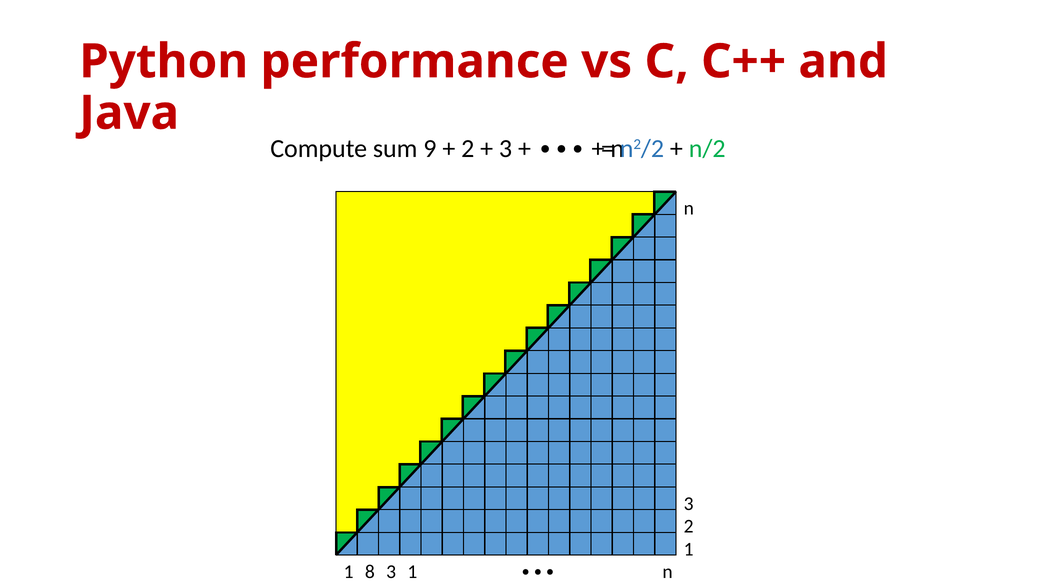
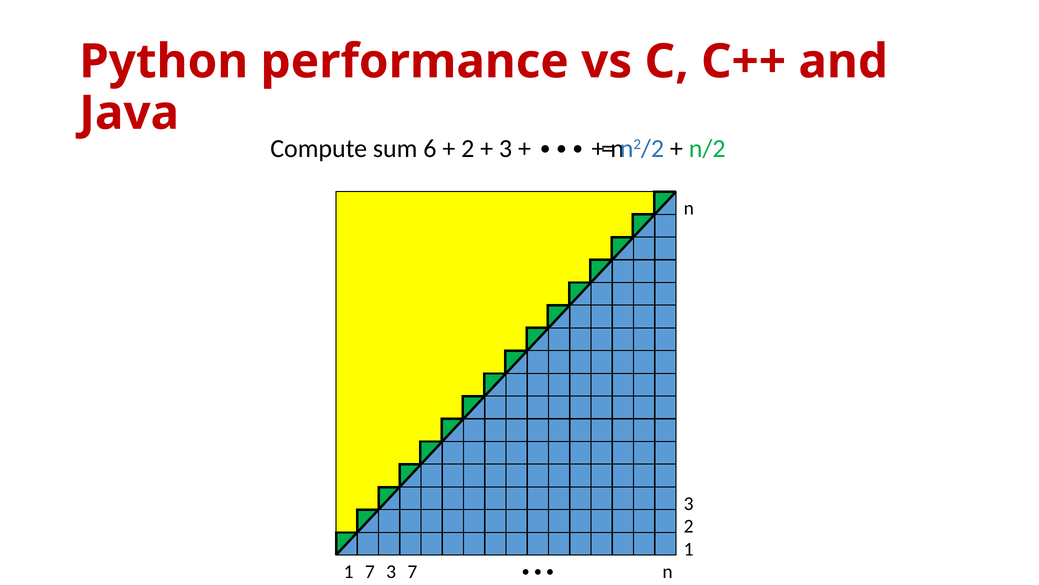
9: 9 -> 6 (430, 149)
1 8: 8 -> 7 (370, 571)
3 1: 1 -> 7 (412, 571)
